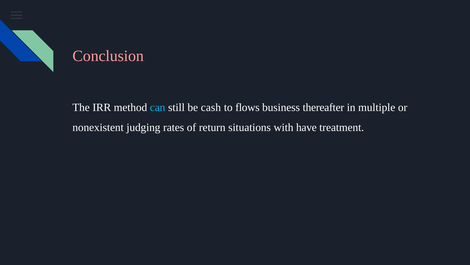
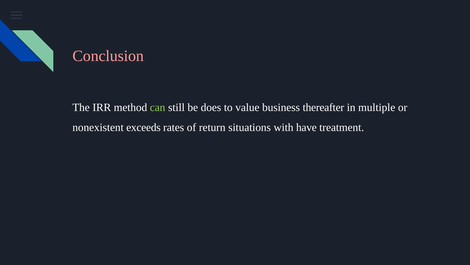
can colour: light blue -> light green (158, 107)
cash: cash -> does (211, 107)
flows: flows -> value (247, 107)
judging: judging -> exceeds (143, 127)
